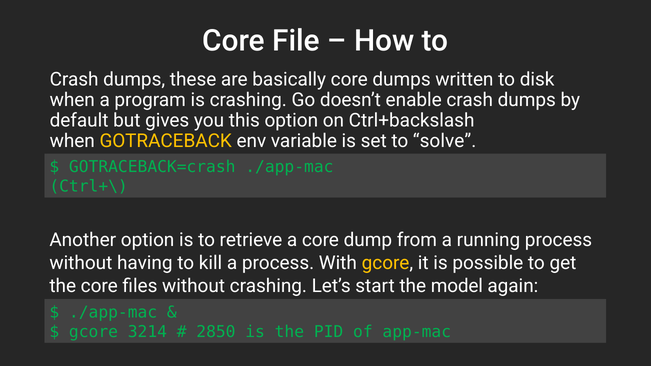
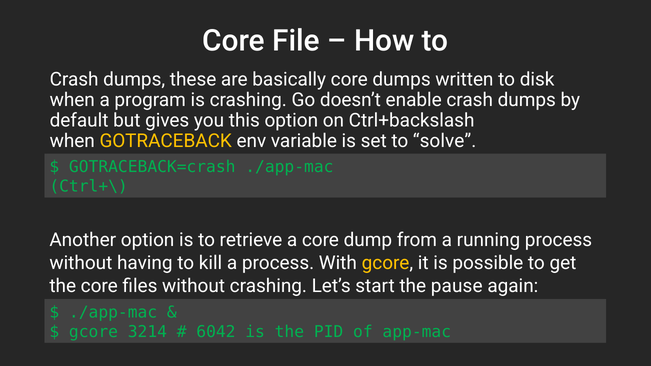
model: model -> pause (457, 286)
2850: 2850 -> 6042 (216, 332)
